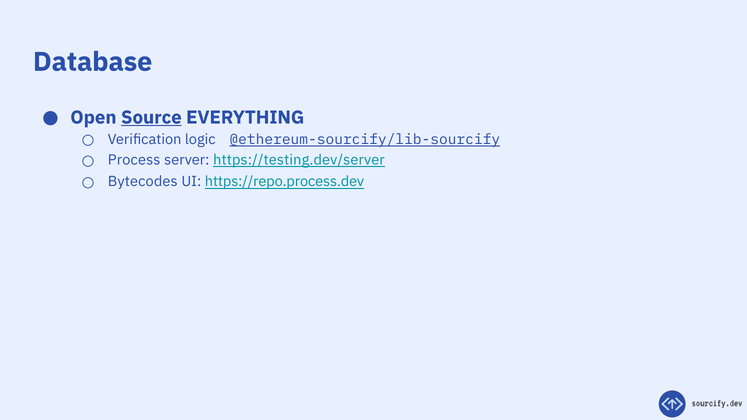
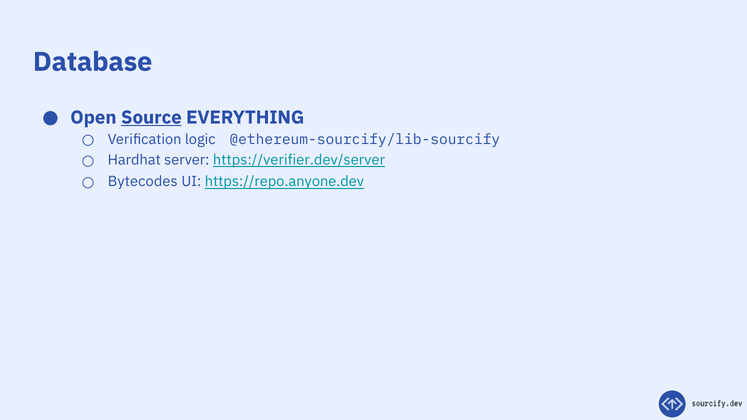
@ethereum-sourcify/lib-sourcify underline: present -> none (365, 140)
Process: Process -> Hardhat (134, 160)
https://testing.dev/server: https://testing.dev/server -> https://verifier.dev/server (299, 160)
https://repo.process.dev: https://repo.process.dev -> https://repo.anyone.dev (284, 182)
